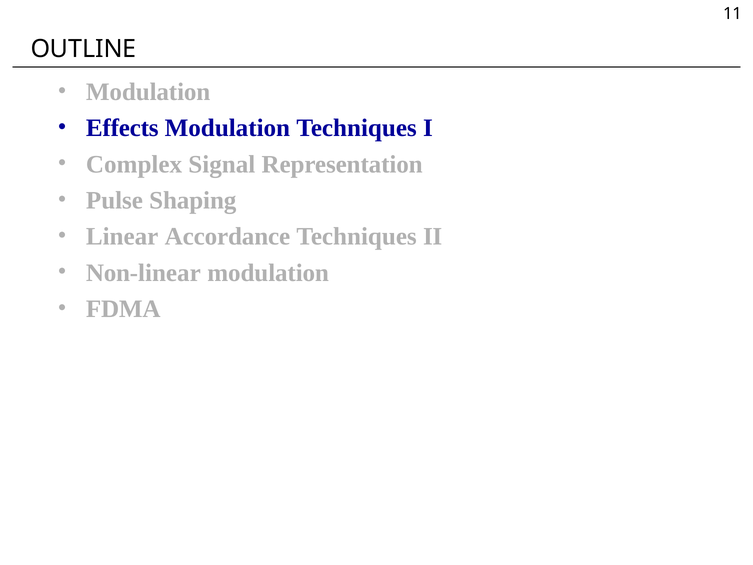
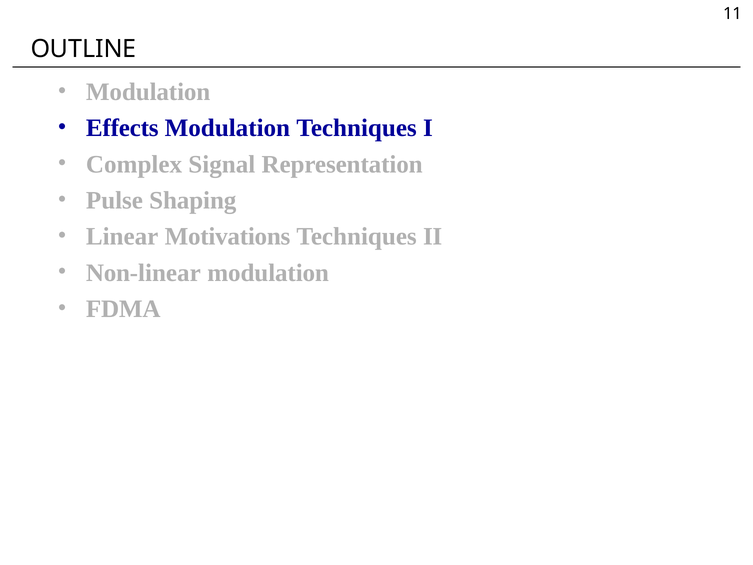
Accordance: Accordance -> Motivations (228, 236)
